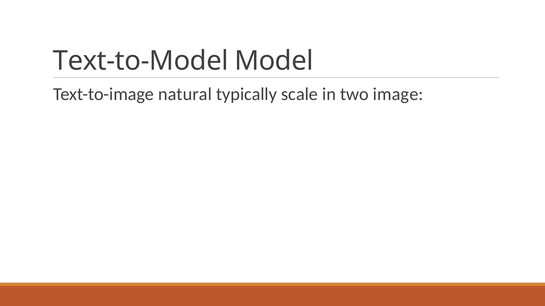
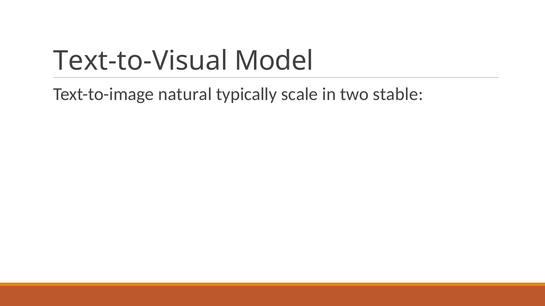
Text-to-Model: Text-to-Model -> Text-to-Visual (141, 61)
image: image -> stable (398, 94)
